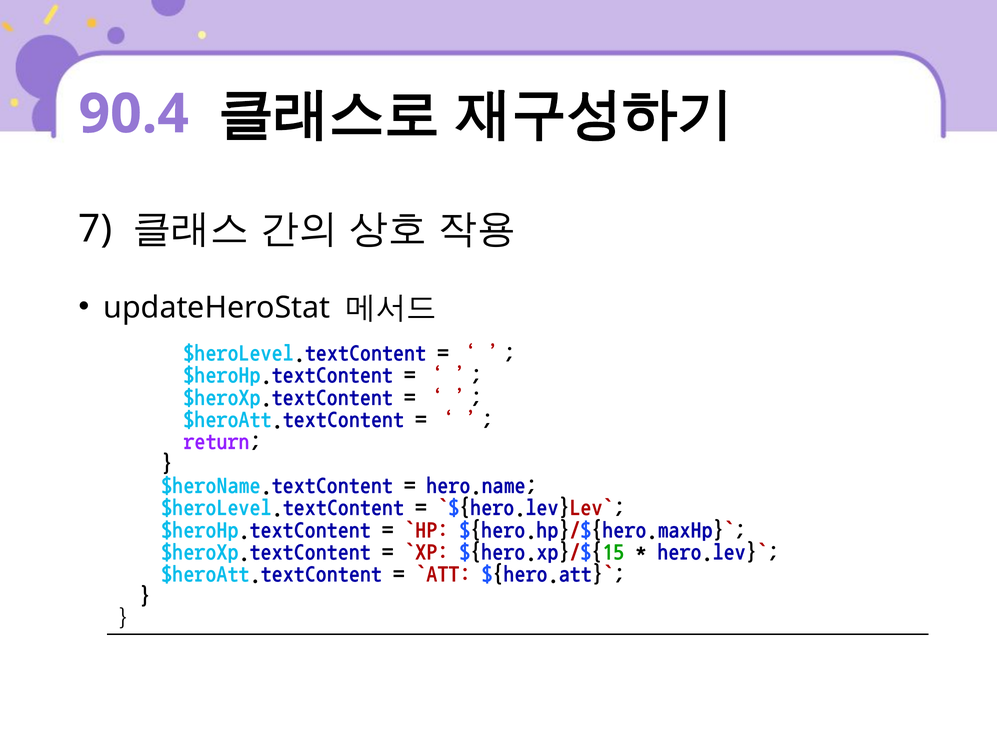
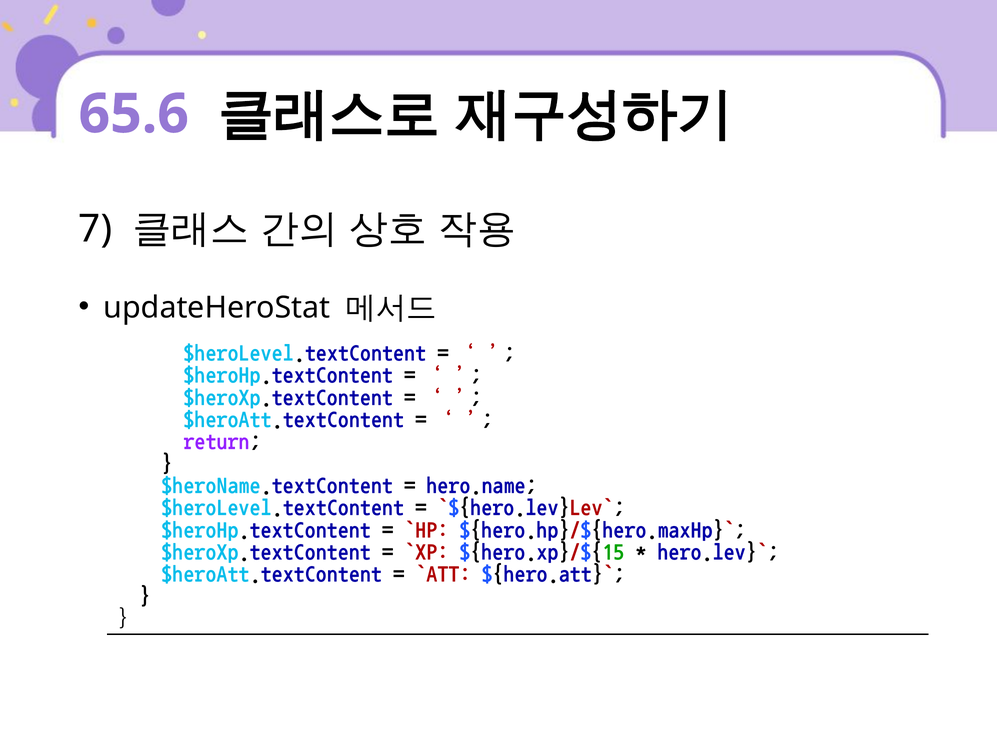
90.4: 90.4 -> 65.6 (134, 114)
